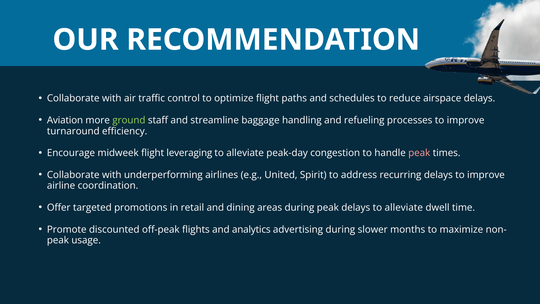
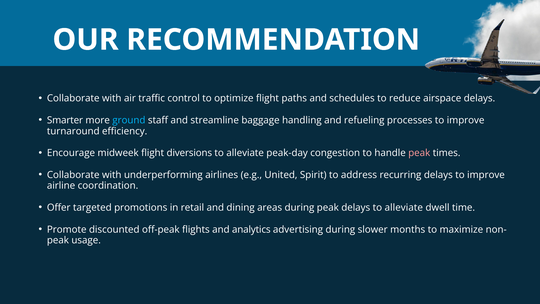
Aviation: Aviation -> Smarter (65, 120)
ground colour: light green -> light blue (129, 120)
leveraging: leveraging -> diversions (189, 153)
